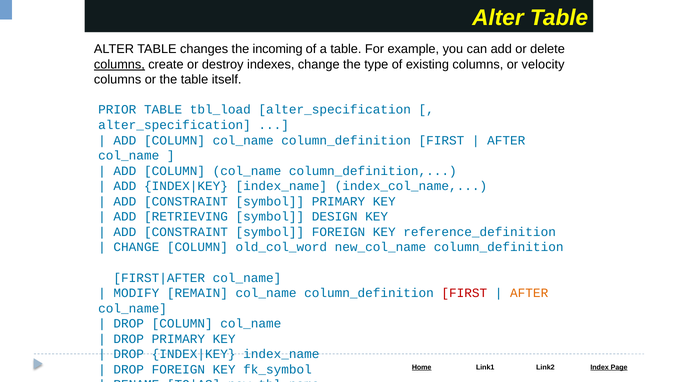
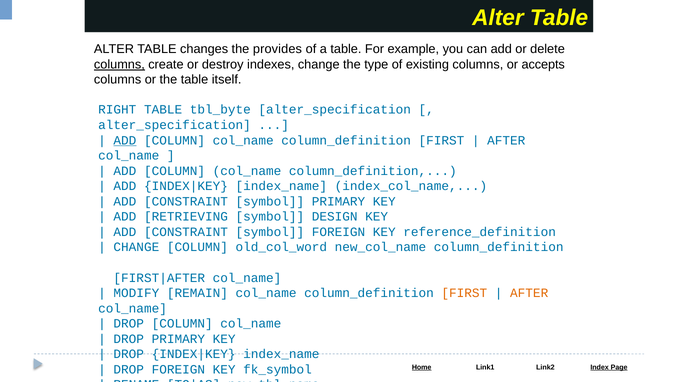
incoming: incoming -> provides (277, 49)
velocity: velocity -> accepts (543, 64)
PRIOR: PRIOR -> RIGHT (117, 110)
tbl_load: tbl_load -> tbl_byte (220, 110)
ADD underline: none -> present (125, 140)
FIRST colour: red -> orange (464, 293)
